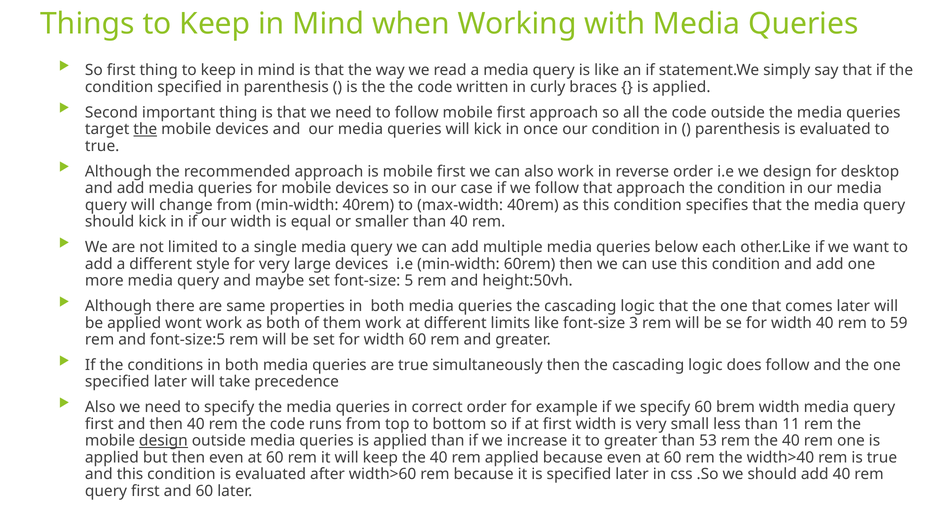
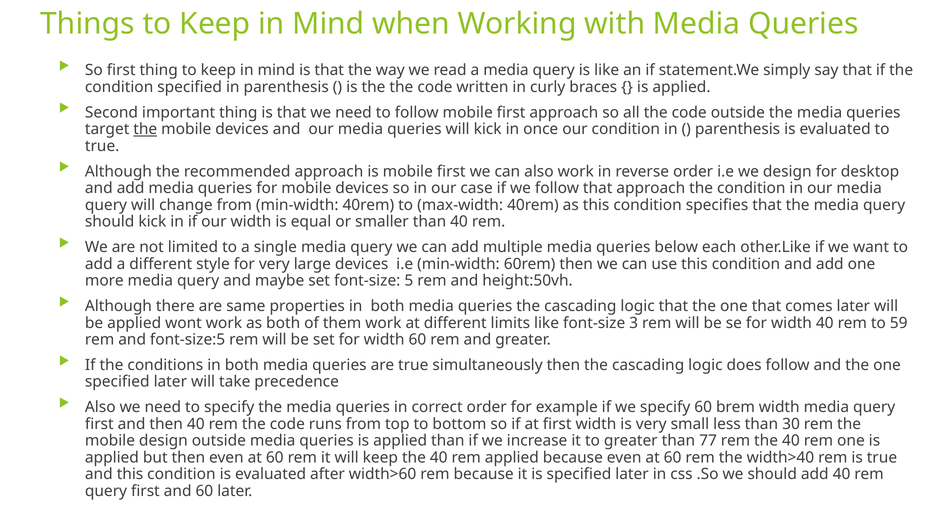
11: 11 -> 30 (791, 424)
design underline: present -> none (163, 441)
53: 53 -> 77 (708, 441)
